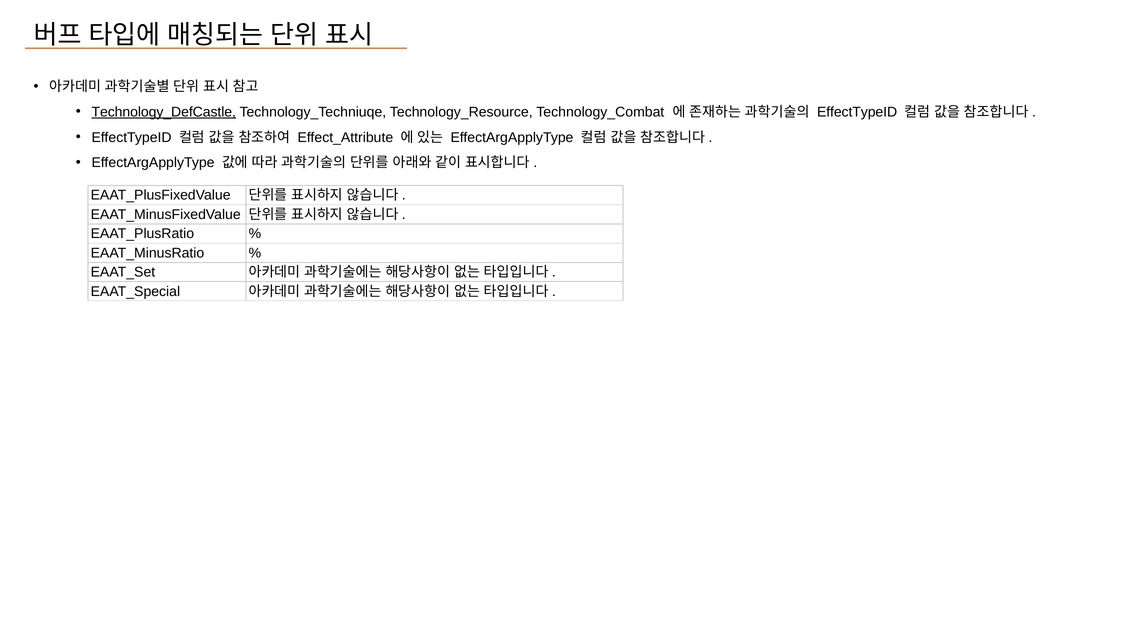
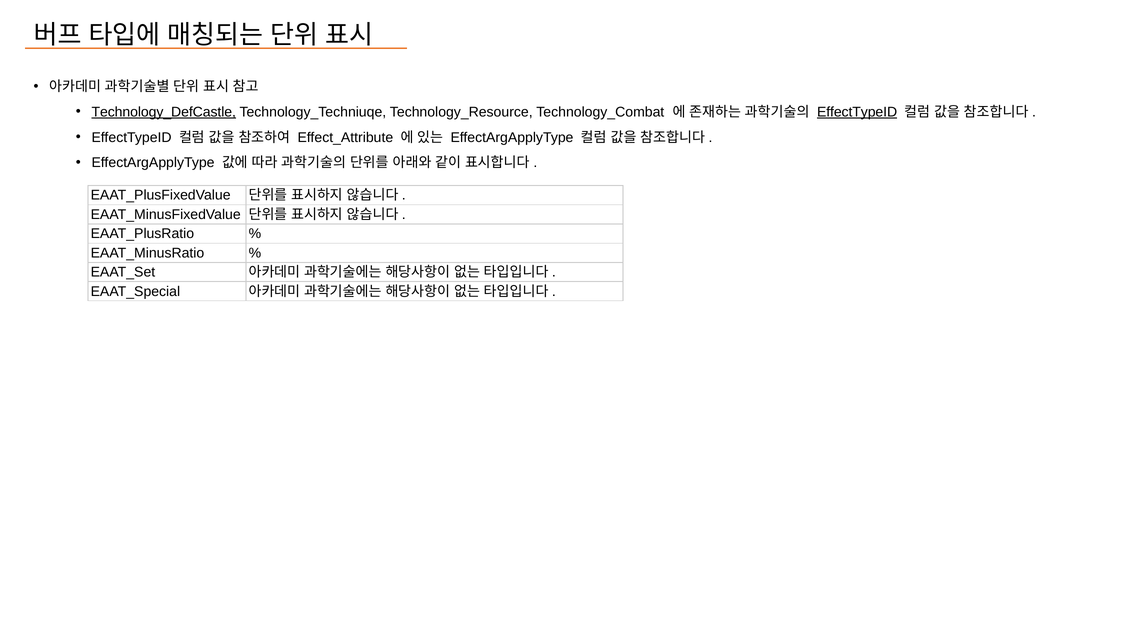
EffectTypeID underline: none -> present (857, 112)
